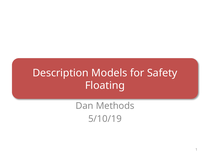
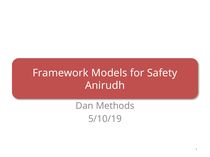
Description: Description -> Framework (61, 73)
Floating: Floating -> Anirudh (105, 86)
